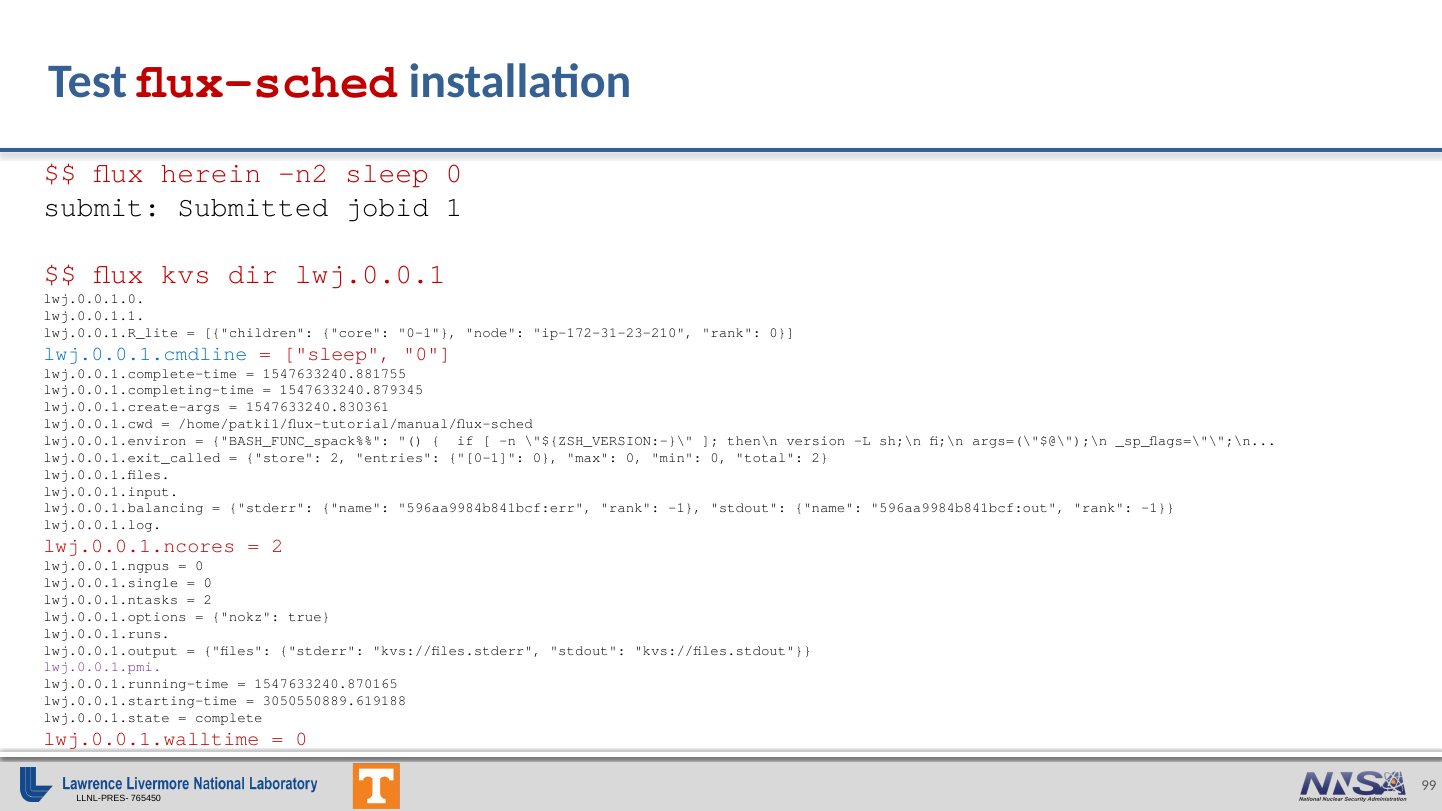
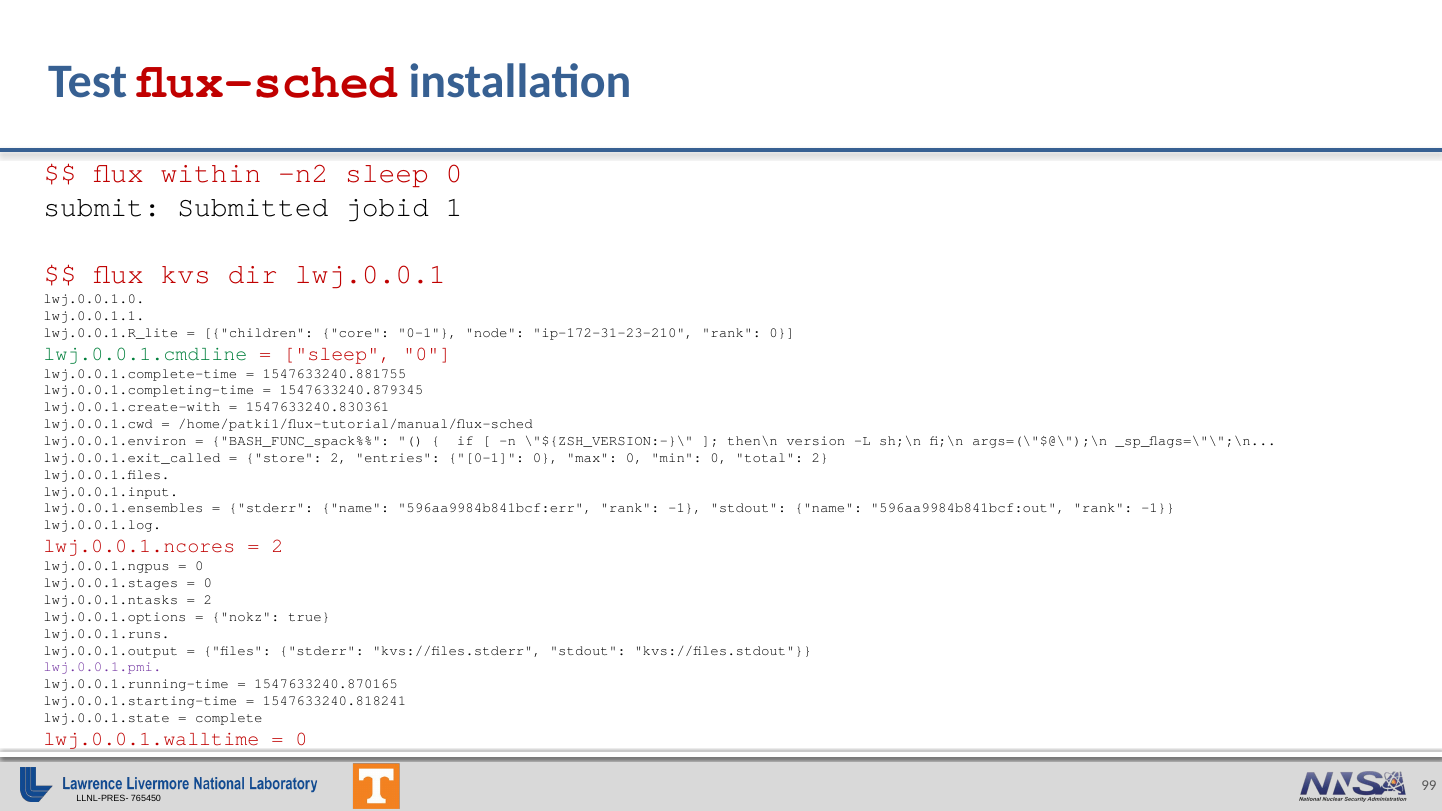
herein: herein -> within (211, 174)
lwj.0.0.1.cmdline colour: blue -> green (145, 353)
lwj.0.0.1.create-args: lwj.0.0.1.create-args -> lwj.0.0.1.create-with (132, 407)
lwj.0.0.1.balancing: lwj.0.0.1.balancing -> lwj.0.0.1.ensembles (123, 508)
lwj.0.0.1.single: lwj.0.0.1.single -> lwj.0.0.1.stages (111, 583)
3050550889.619188: 3050550889.619188 -> 1547633240.818241 (335, 701)
